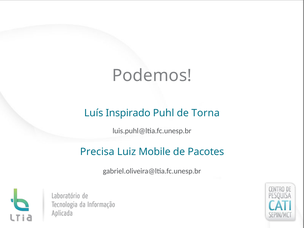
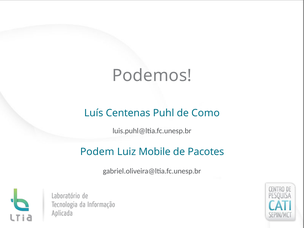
Inspirado: Inspirado -> Centenas (128, 113)
Torna: Torna -> Como (206, 113)
Precisa: Precisa -> Podem (97, 152)
